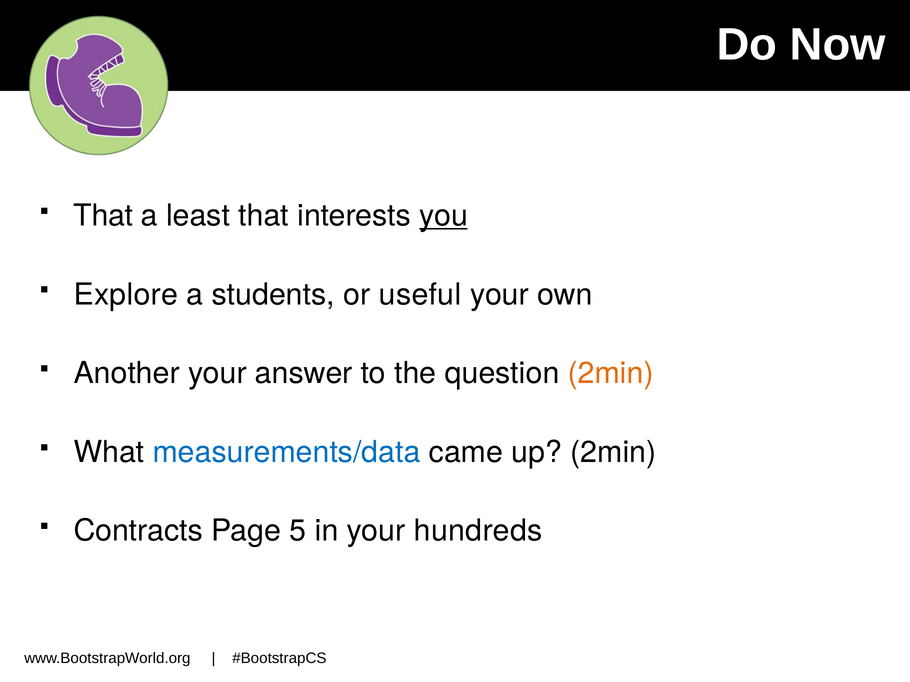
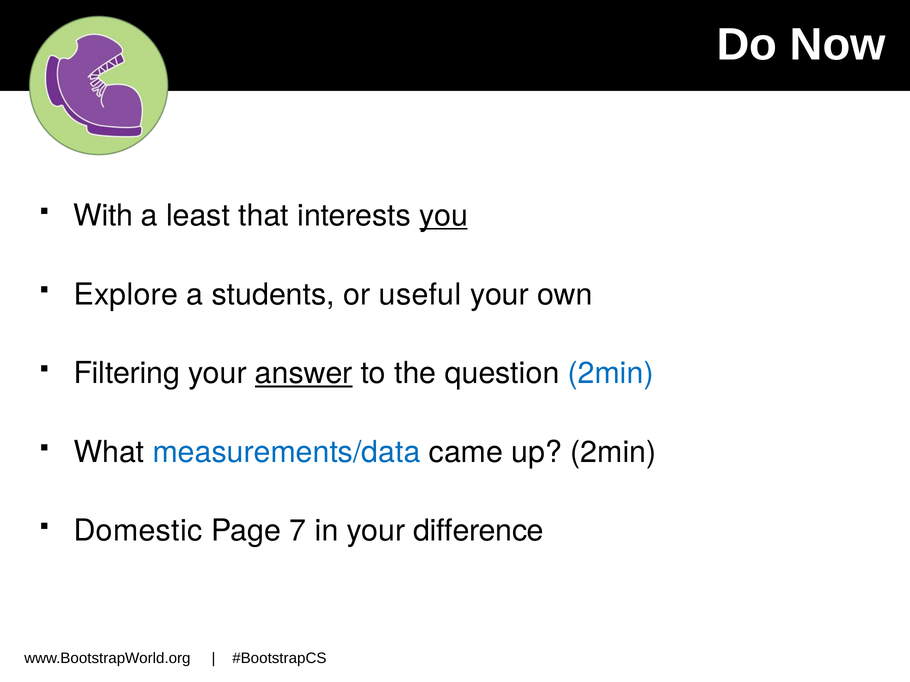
That: That -> With (103, 216)
Another: Another -> Filtering (127, 374)
answer underline: none -> present (304, 374)
2min colour: orange -> blue (611, 374)
Contracts: Contracts -> Domestic (138, 531)
5: 5 -> 7 (298, 531)
hundreds: hundreds -> difference (478, 531)
